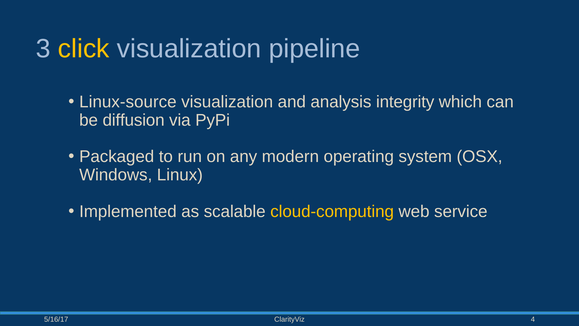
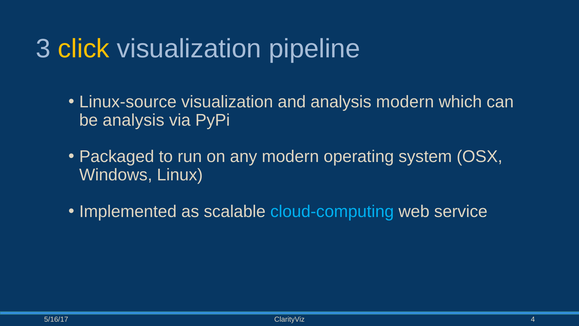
analysis integrity: integrity -> modern (405, 102)
be diffusion: diffusion -> analysis (133, 120)
cloud-computing colour: yellow -> light blue (332, 211)
